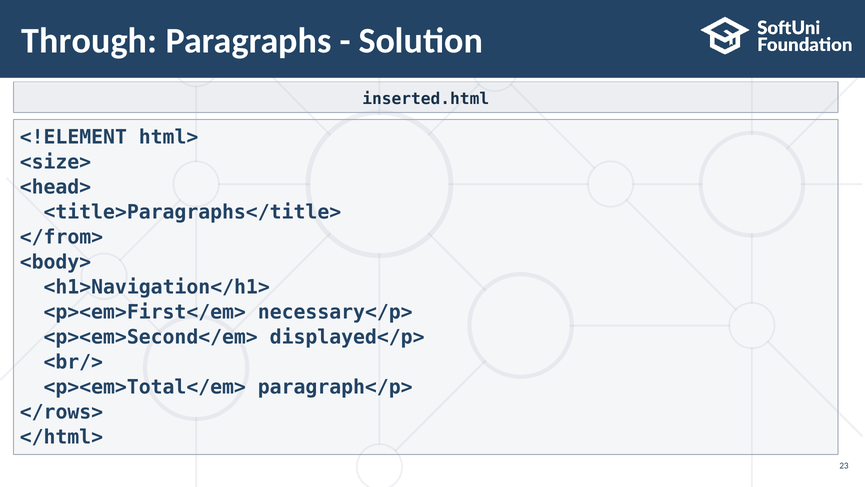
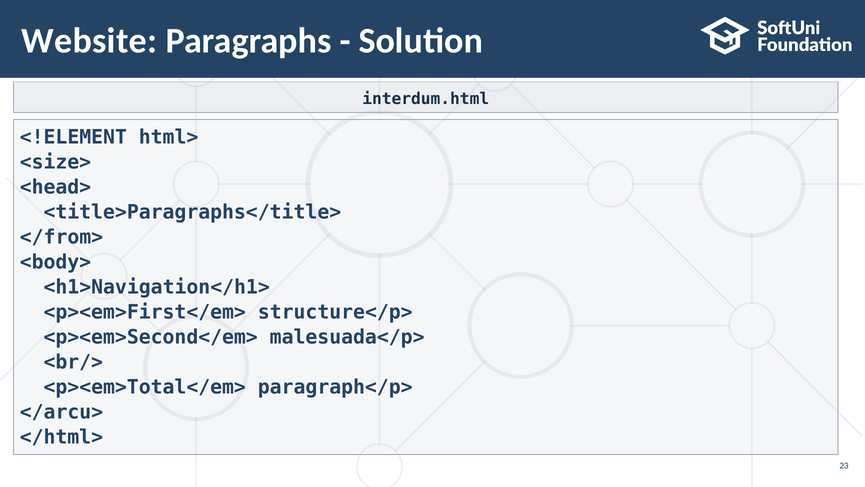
Through: Through -> Website (89, 41)
inserted.html: inserted.html -> interdum.html (426, 99)
necessary</p>: necessary</p> -> structure</p> (335, 312)
displayed</p>: displayed</p> -> malesuada</p> (347, 337)
</rows>: </rows> -> </arcu> (61, 412)
